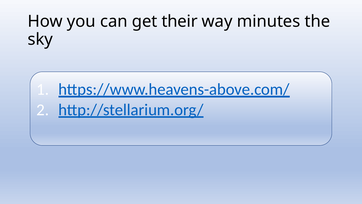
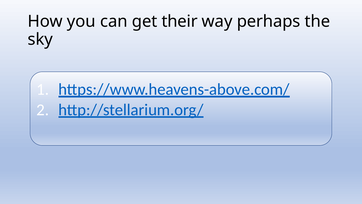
minutes: minutes -> perhaps (269, 21)
